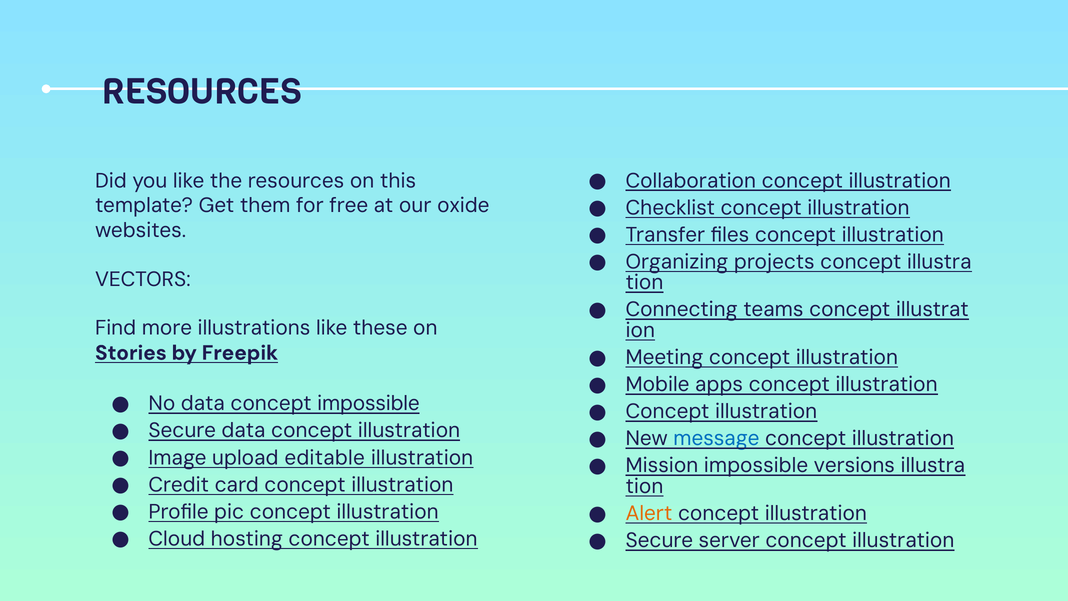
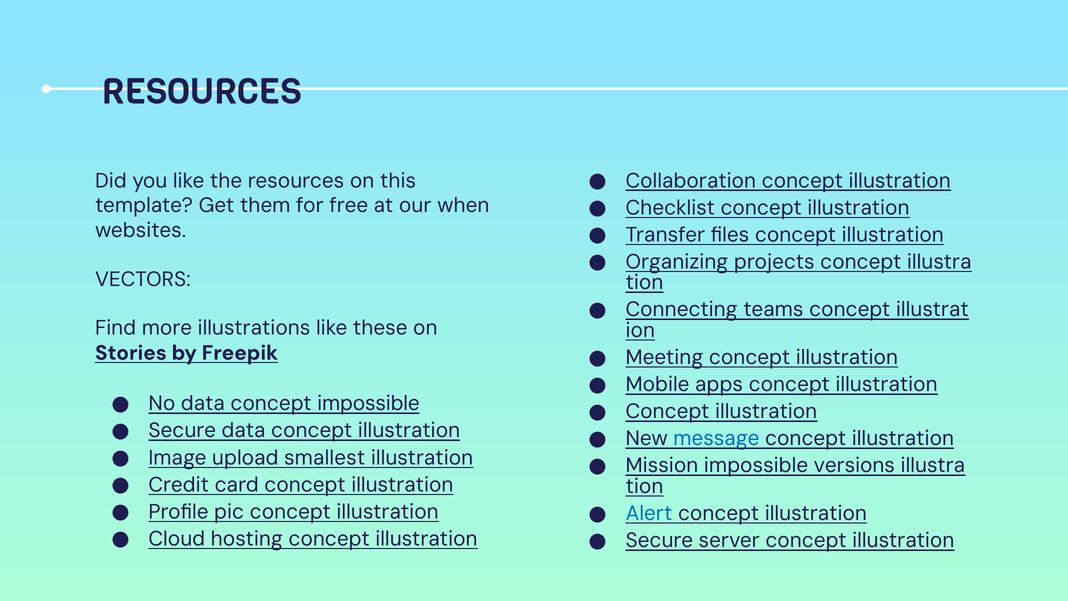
oxide: oxide -> when (463, 206)
editable: editable -> smallest (325, 458)
Alert colour: orange -> blue (649, 513)
